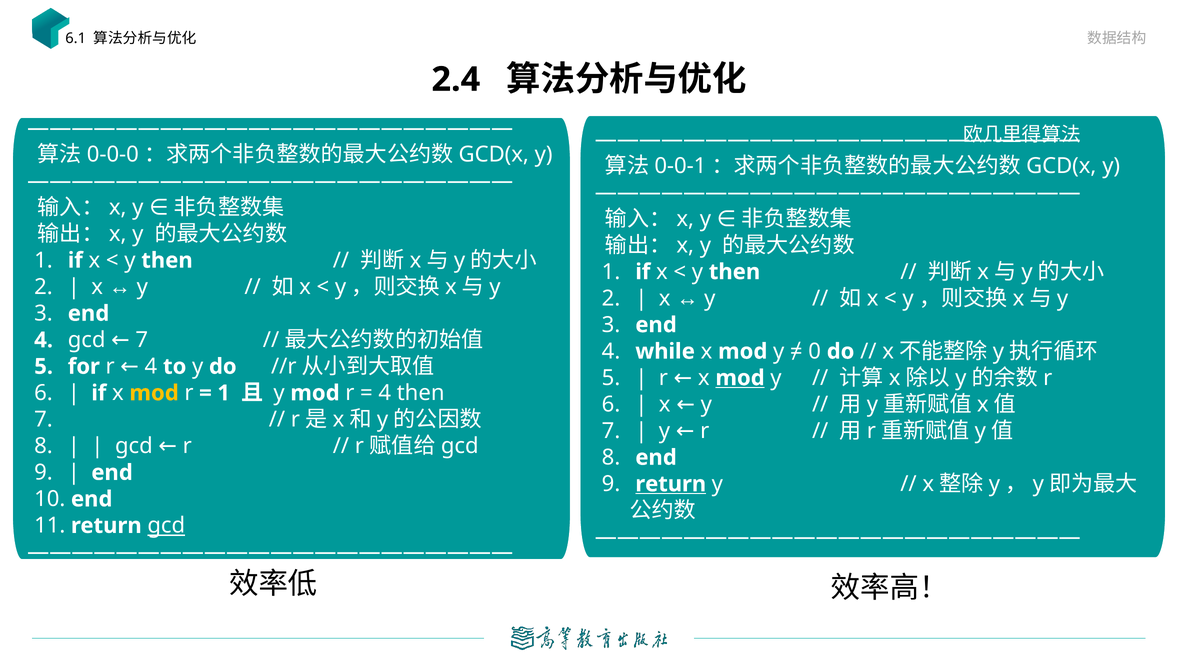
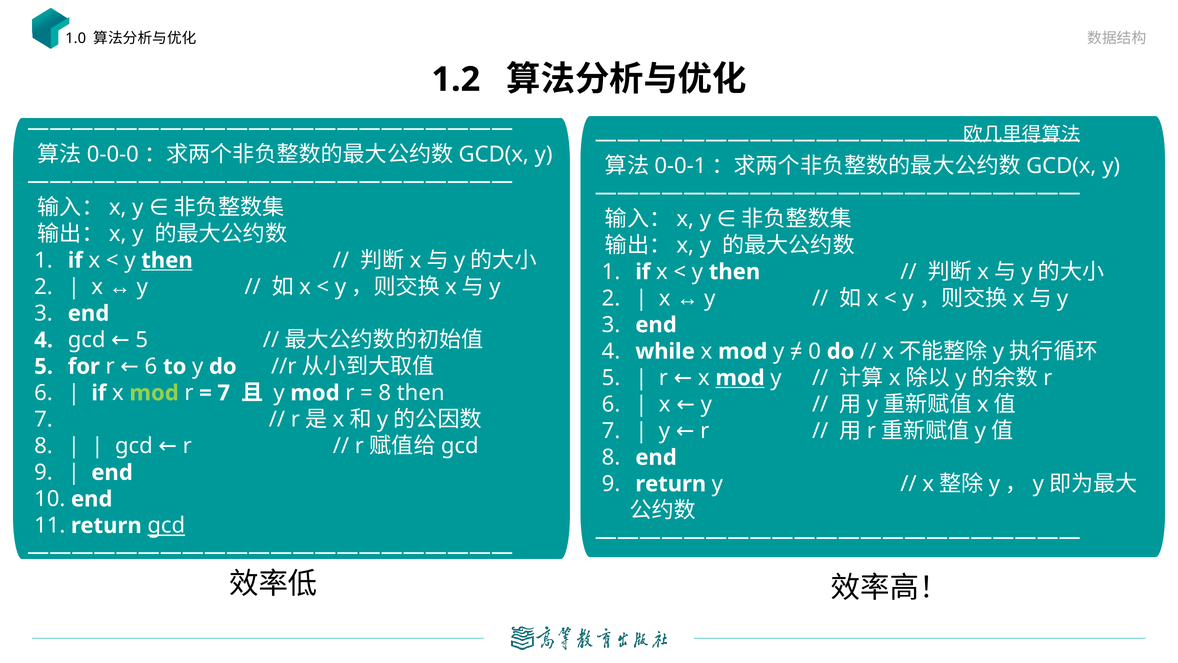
6.1: 6.1 -> 1.0 (76, 38)
2.4: 2.4 -> 1.2 (456, 79)
then underline: none -> present (167, 260)
gcd 7: 7 -> 5 (142, 340)
r 4: 4 -> 6 (151, 366)
mod colour: yellow -> light green (154, 393)
1: 1 -> 7 (224, 393)
4: 4 -> 8 (385, 393)
return underline: present -> none (671, 484)
